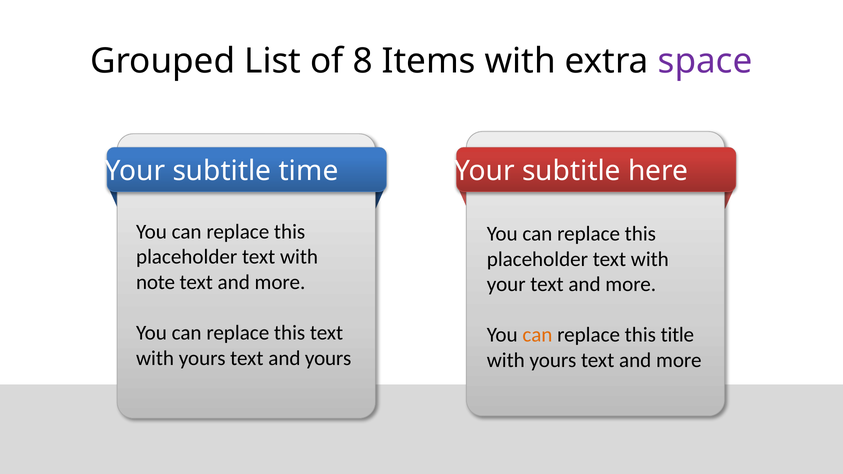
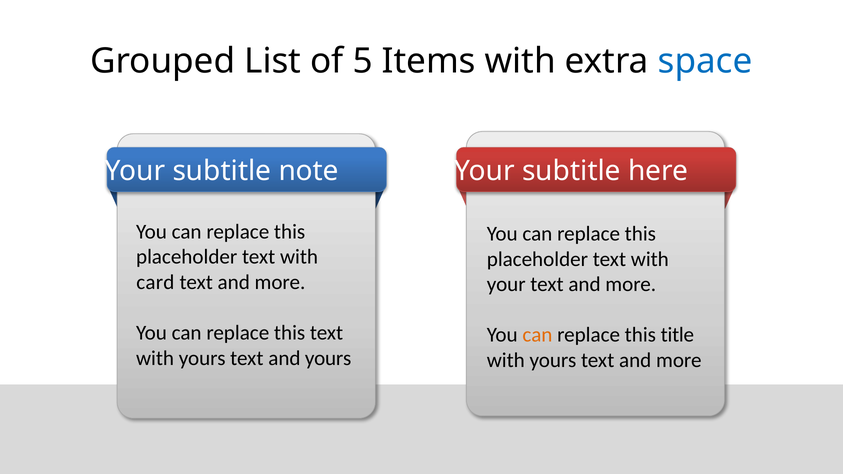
8: 8 -> 5 (363, 61)
space colour: purple -> blue (705, 61)
time: time -> note (309, 171)
note: note -> card (155, 282)
